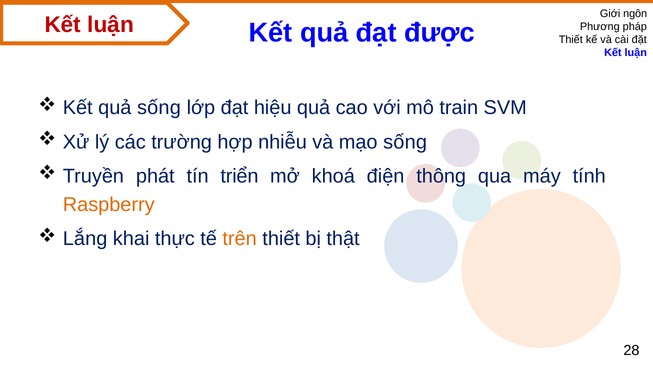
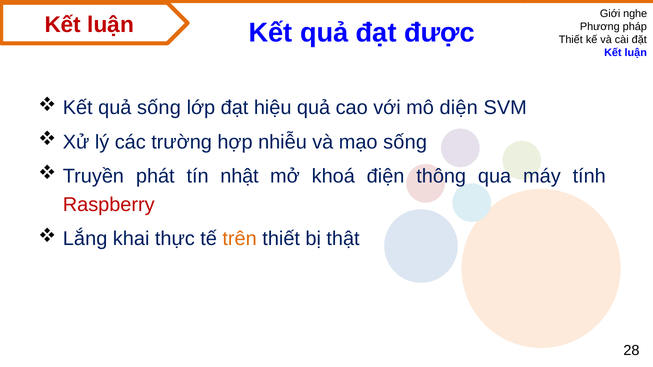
ngôn: ngôn -> nghe (635, 14)
train: train -> diện (459, 108)
triển: triển -> nhật (239, 176)
Raspberry colour: orange -> red (109, 205)
